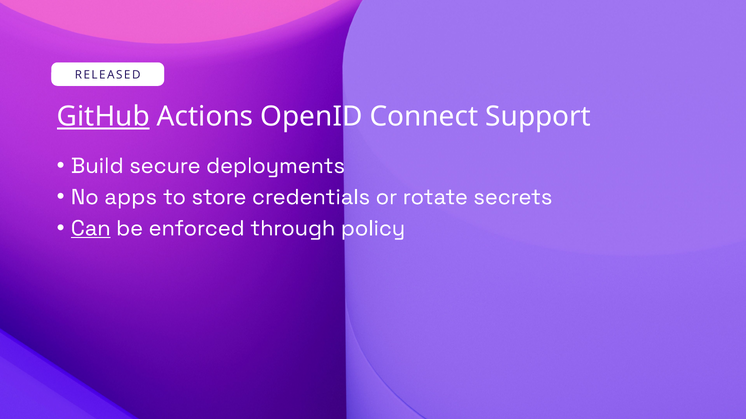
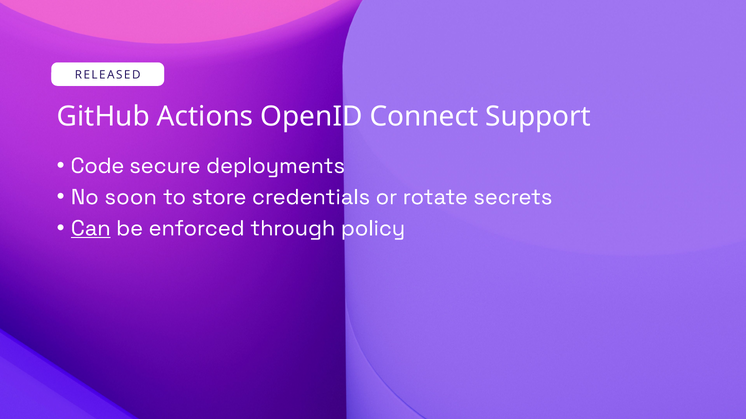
GitHub underline: present -> none (103, 117)
Build: Build -> Code (97, 166)
apps: apps -> soon (131, 197)
